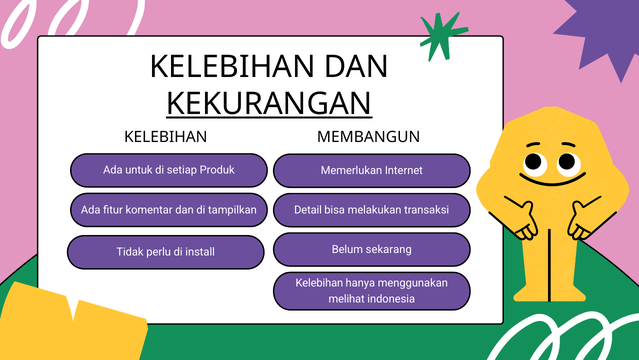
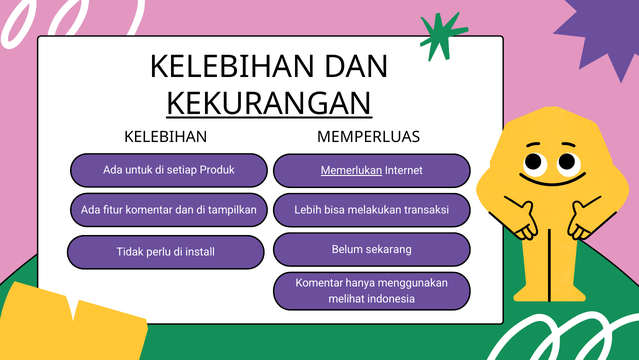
MEMBANGUN: MEMBANGUN -> MEMPERLUAS (369, 137)
Memerlukan underline: none -> present (351, 170)
Detail: Detail -> Lebih (308, 210)
Kelebihan: Kelebihan -> Komentar (319, 283)
